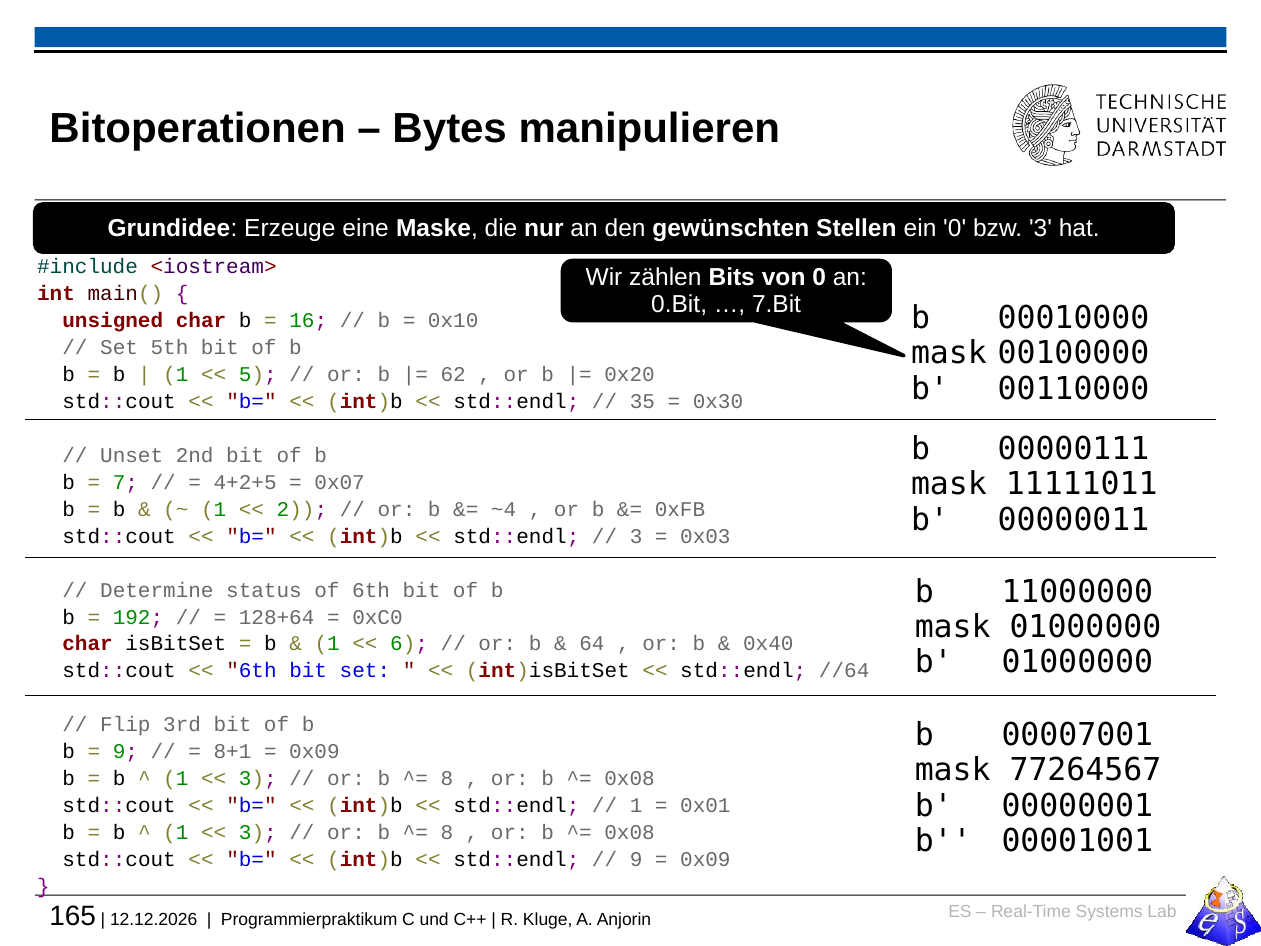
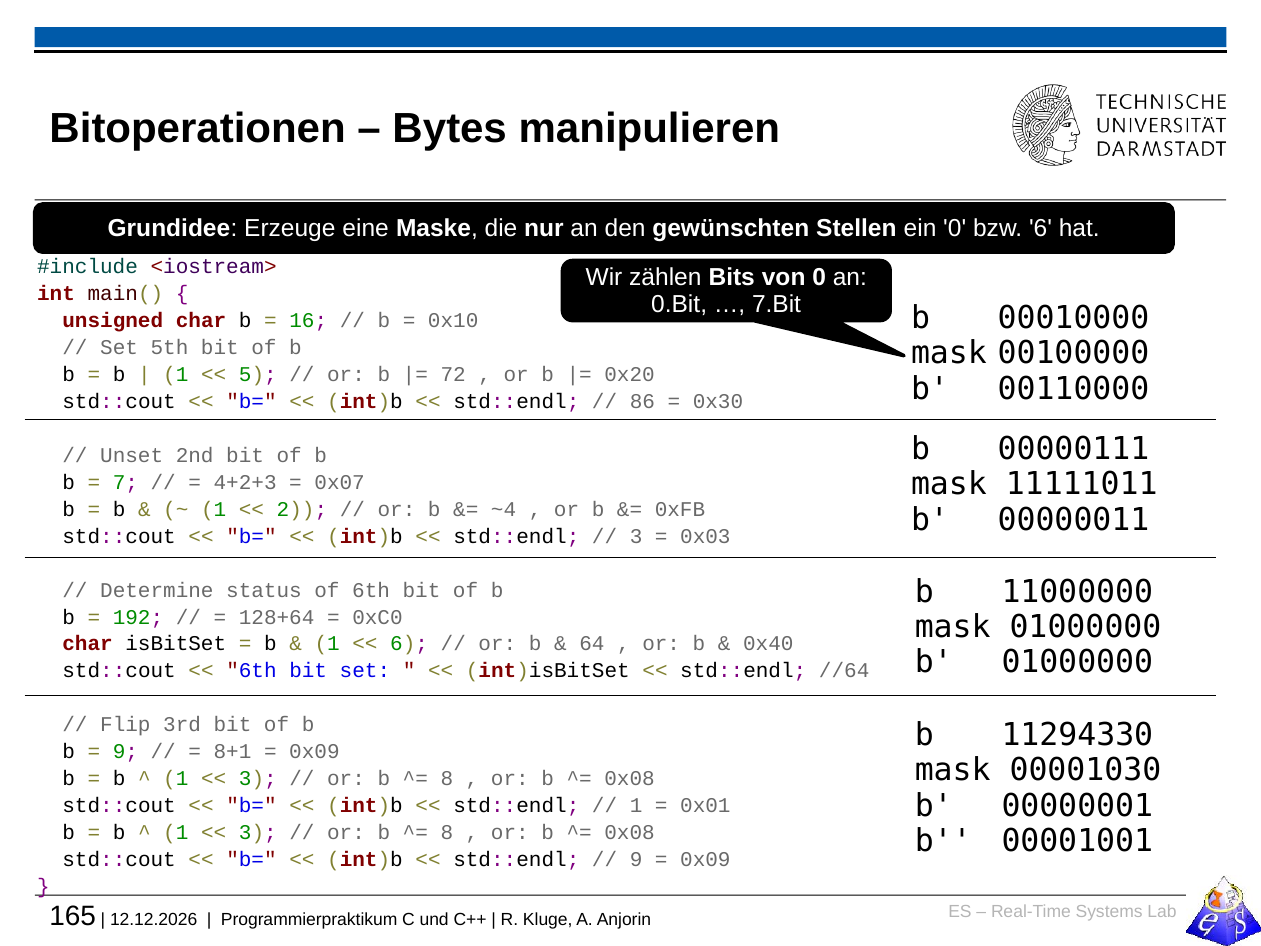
bzw 3: 3 -> 6 (1040, 228)
62: 62 -> 72 (453, 374)
35: 35 -> 86 (642, 401)
4+2+5: 4+2+5 -> 4+2+3 (245, 482)
00007001: 00007001 -> 11294330 (1077, 735)
77264567: 77264567 -> 00001030 (1085, 770)
